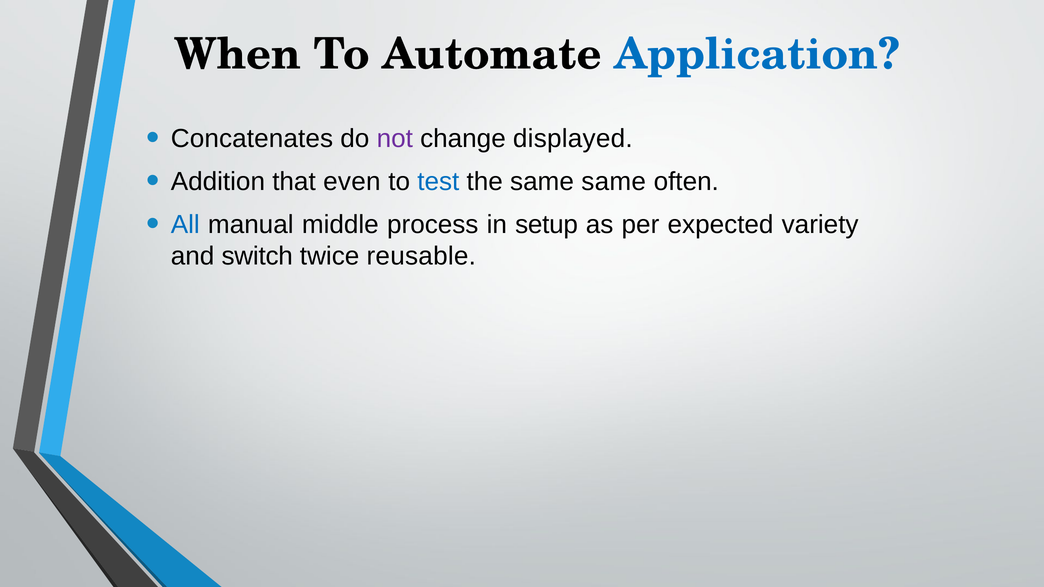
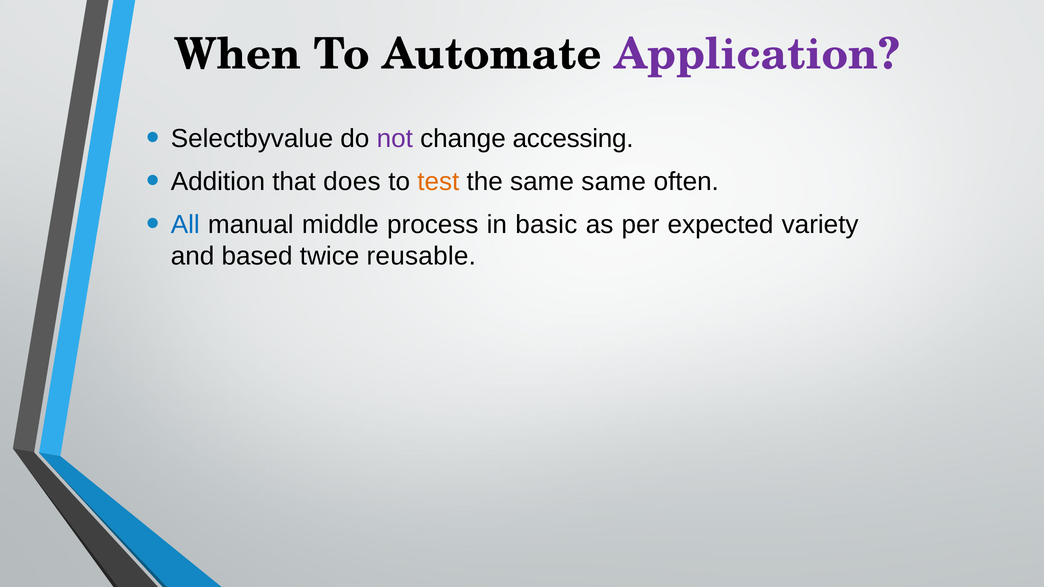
Application colour: blue -> purple (757, 54)
Concatenates: Concatenates -> Selectbyvalue (252, 139)
displayed: displayed -> accessing (573, 139)
even: even -> does (352, 182)
test colour: blue -> orange (438, 182)
setup: setup -> basic (546, 225)
switch: switch -> based (257, 256)
